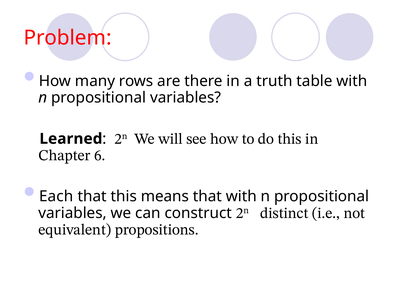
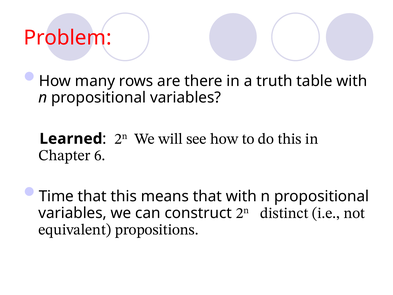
Each: Each -> Time (56, 196)
